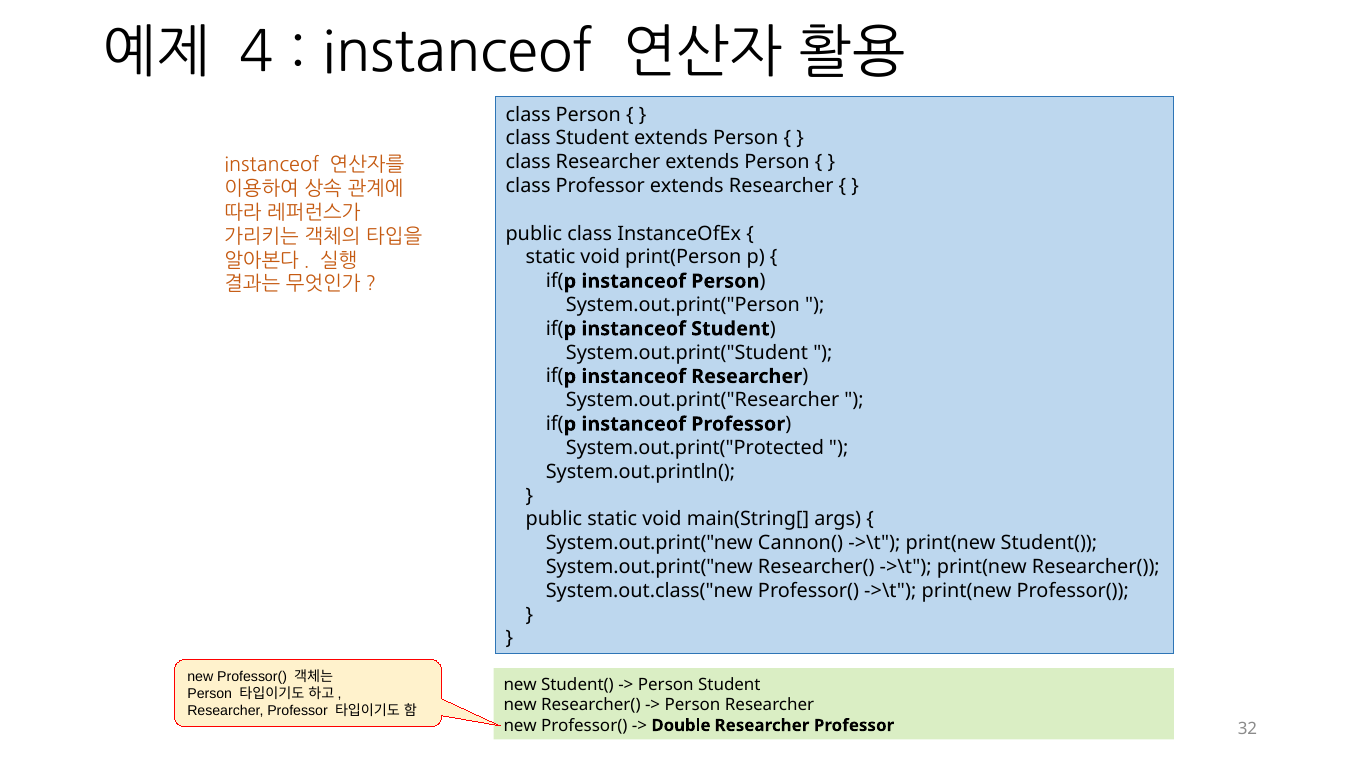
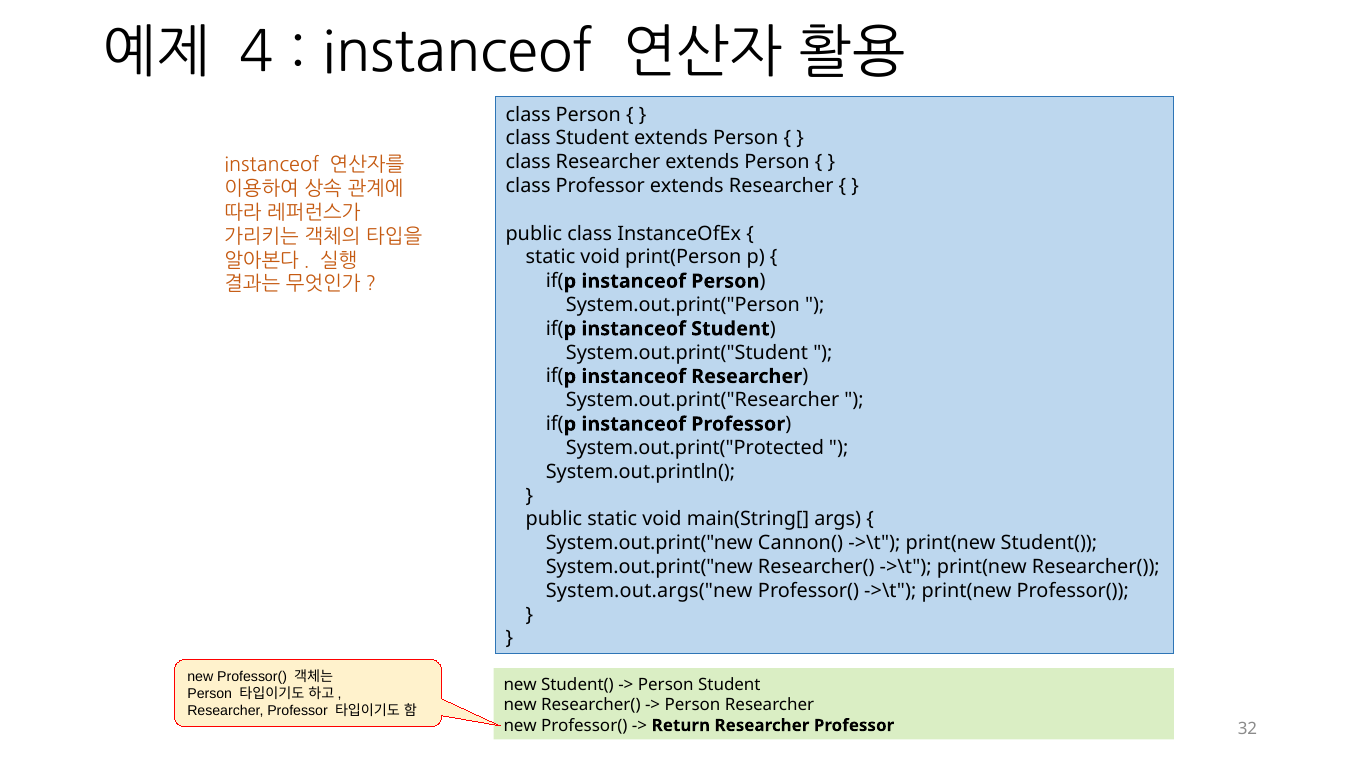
System.out.class("new: System.out.class("new -> System.out.args("new (649, 591)
Double: Double -> Return (681, 726)
